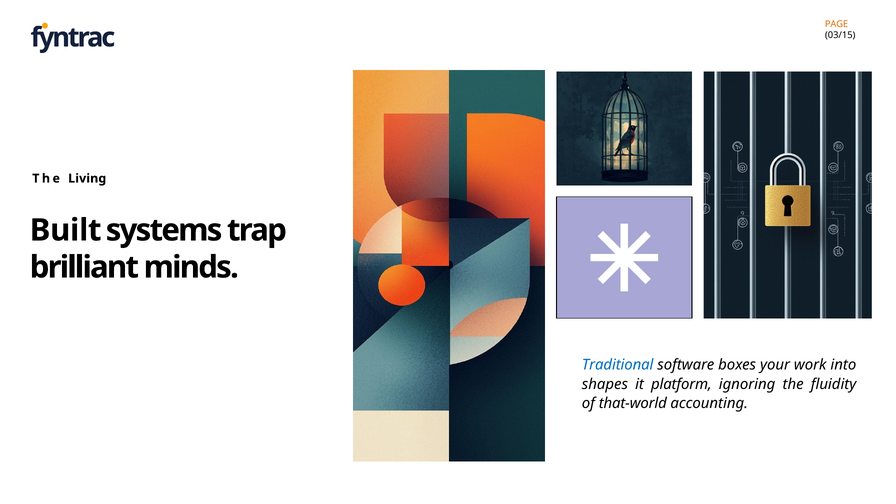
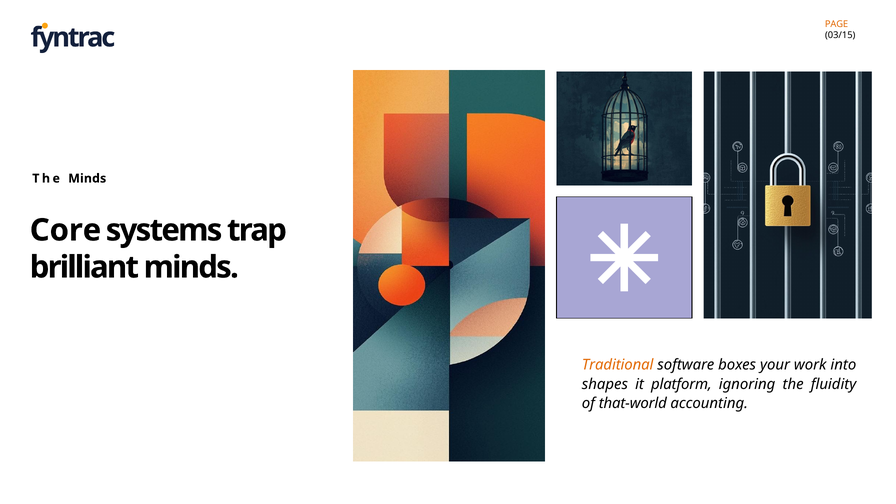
The Living: Living -> Minds (87, 178)
Built: Built -> Core (65, 230)
Traditional colour: blue -> orange (618, 365)
